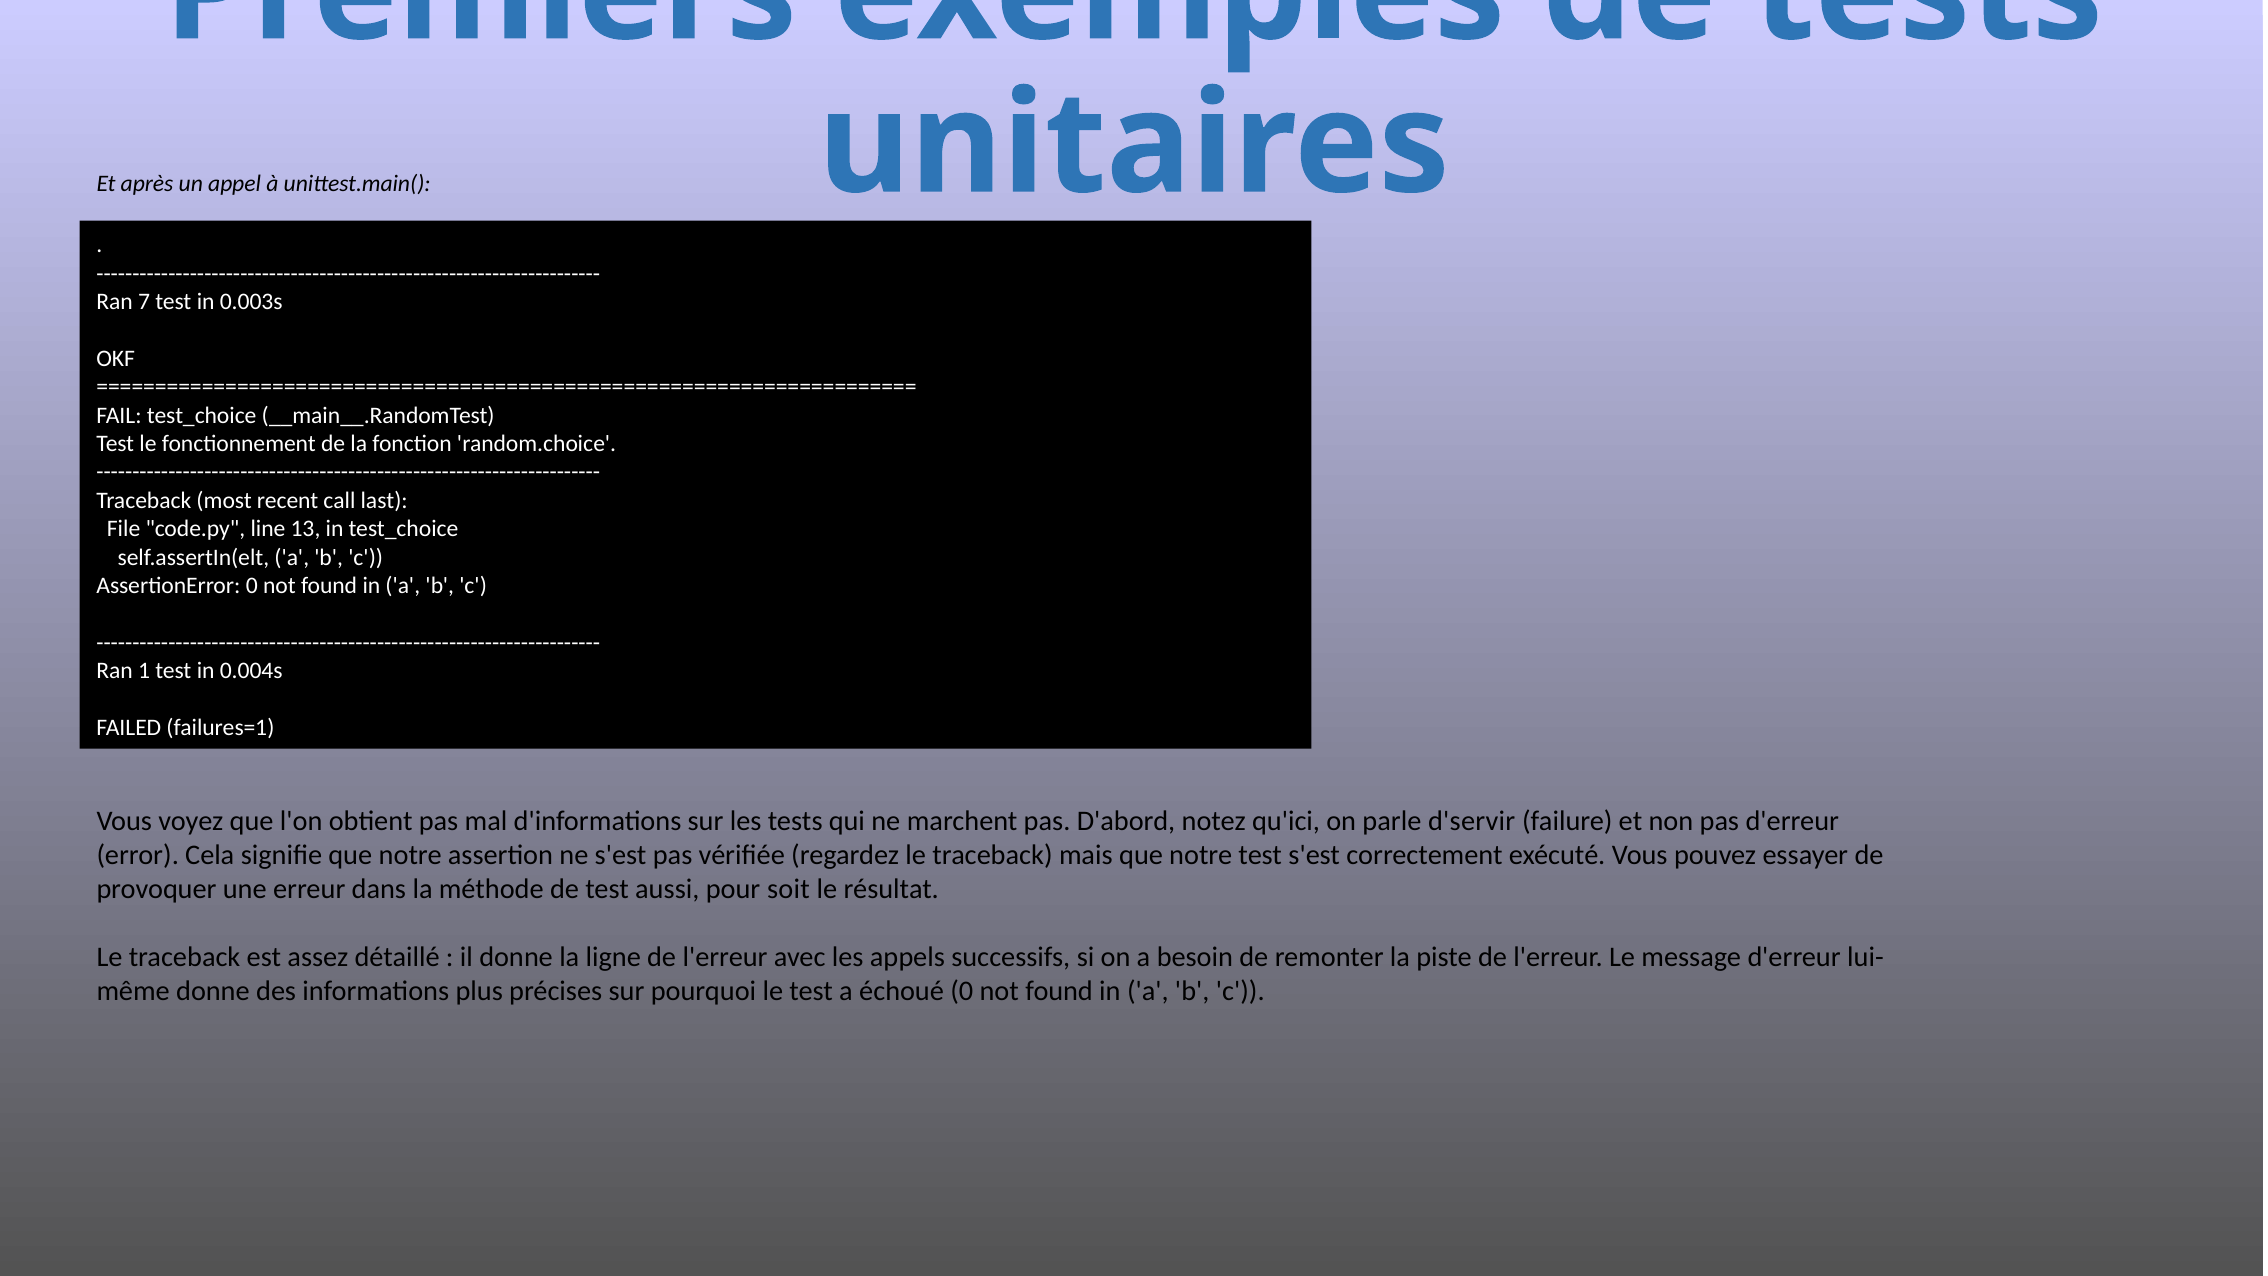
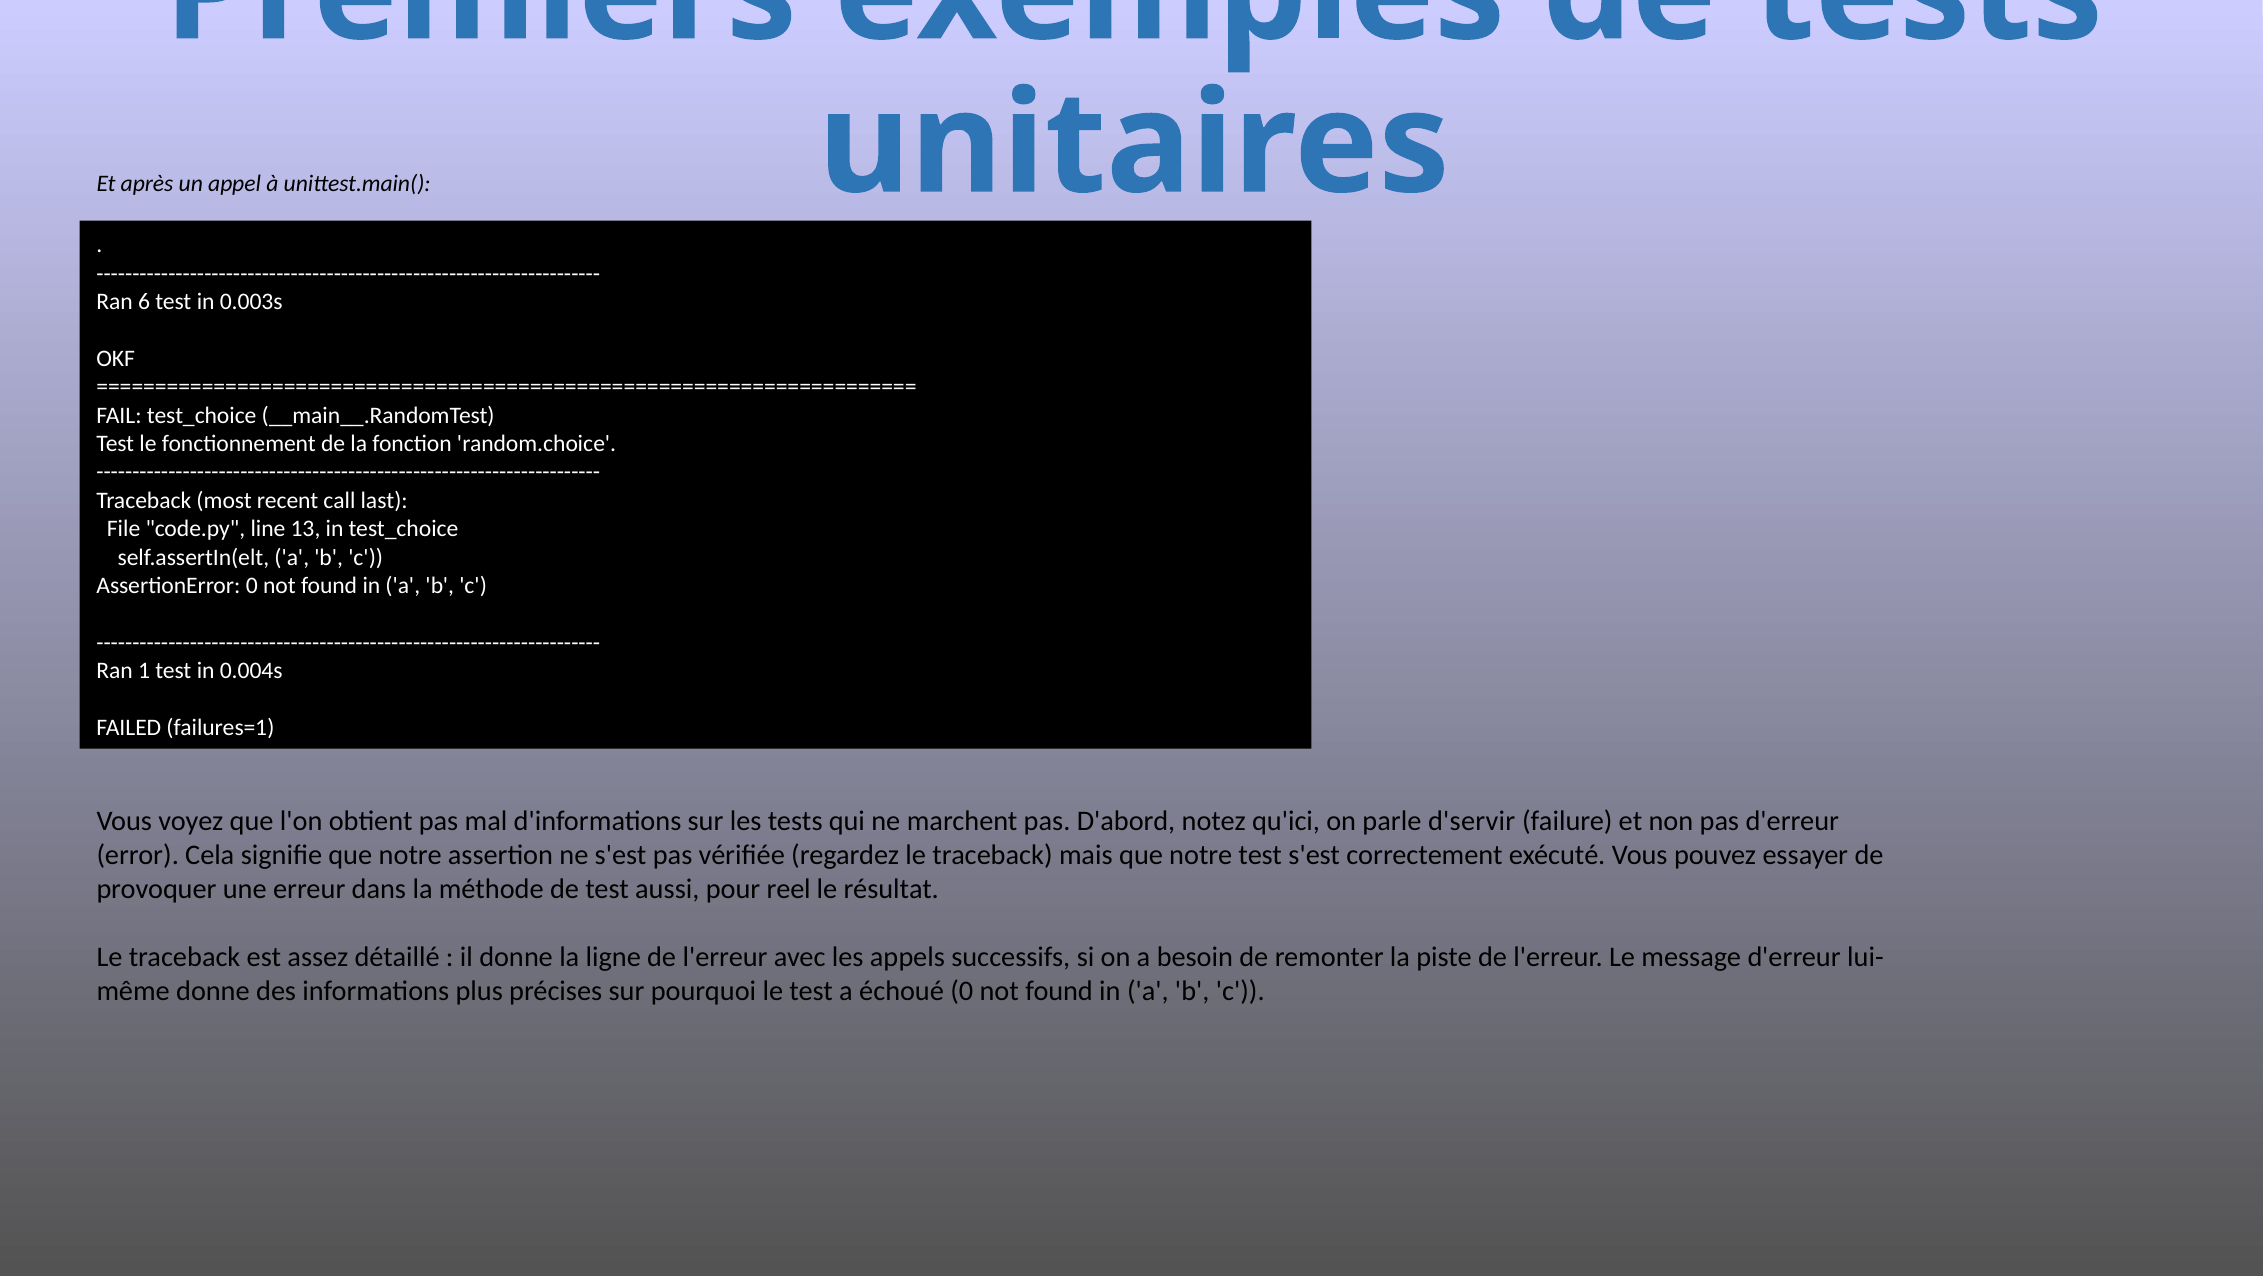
7: 7 -> 6 (144, 302)
soit: soit -> reel (789, 889)
